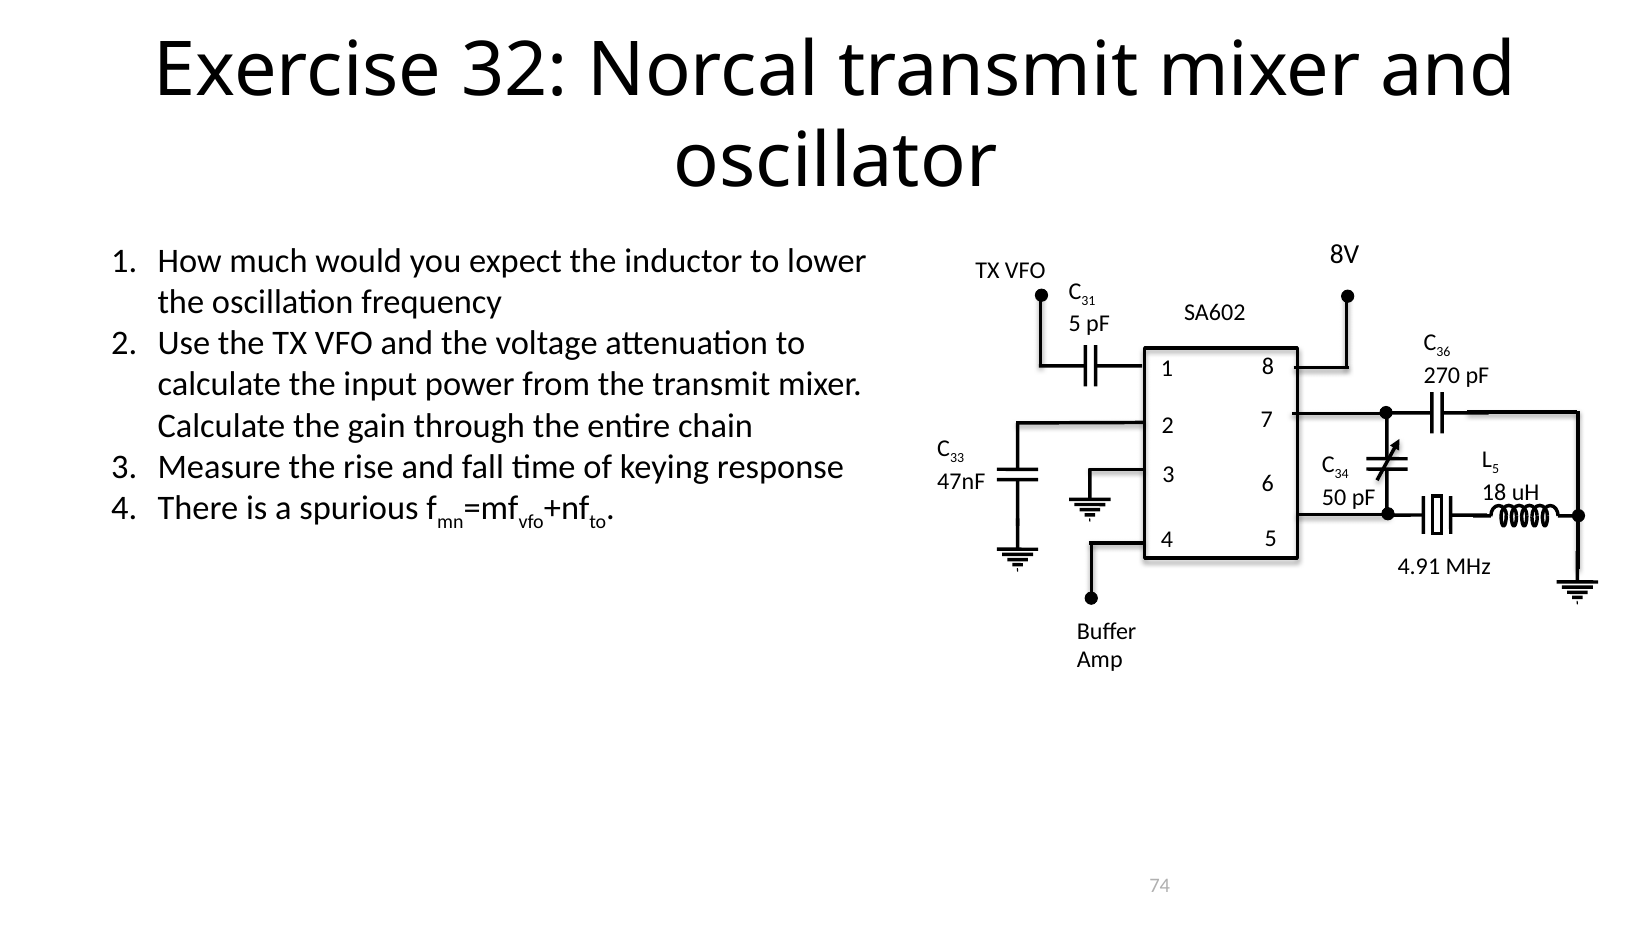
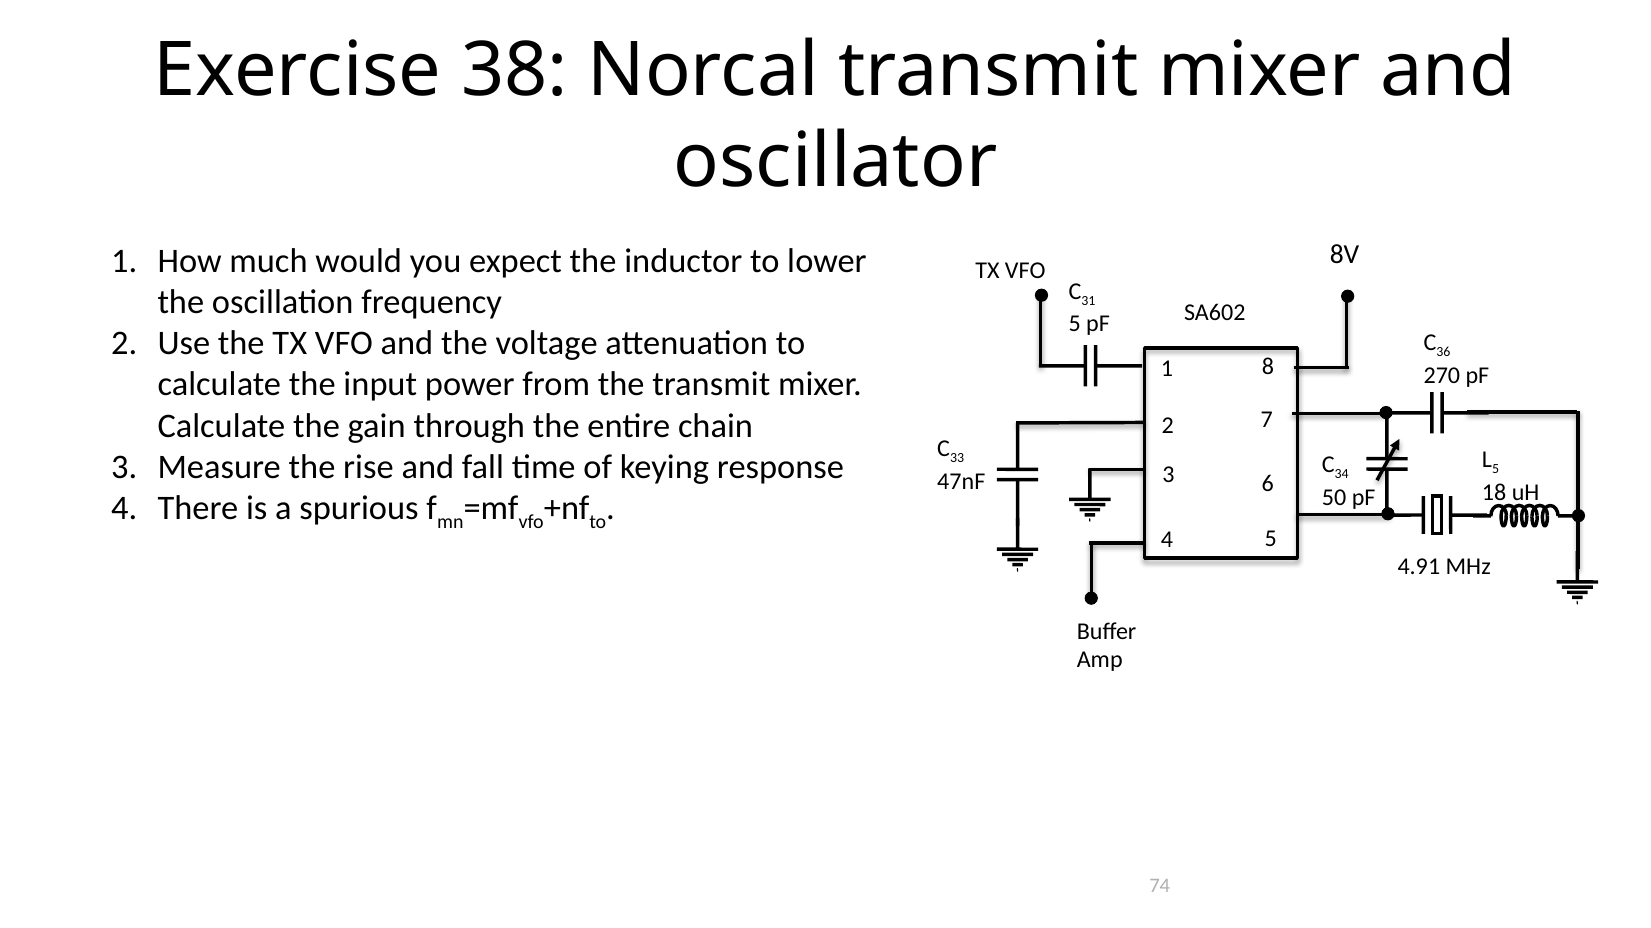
32: 32 -> 38 (515, 71)
